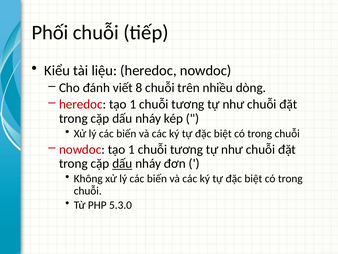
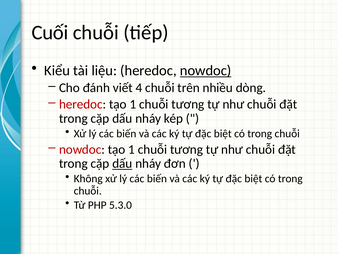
Phối: Phối -> Cuối (50, 33)
nowdoc underline: none -> present (206, 70)
8: 8 -> 4 (139, 88)
